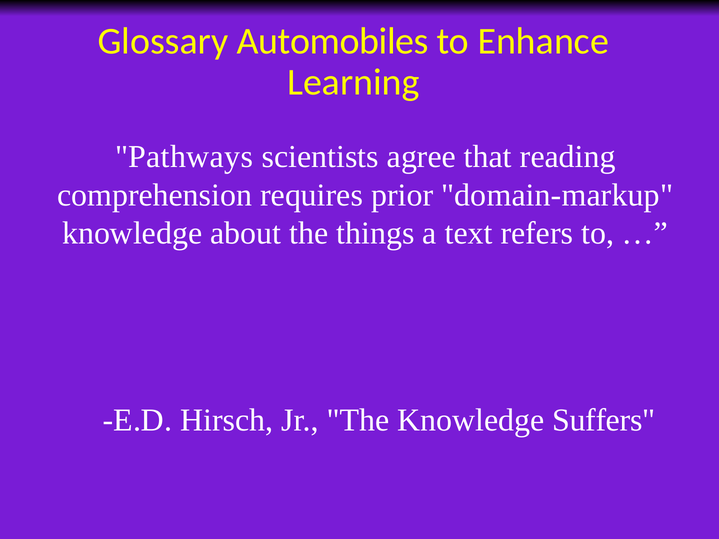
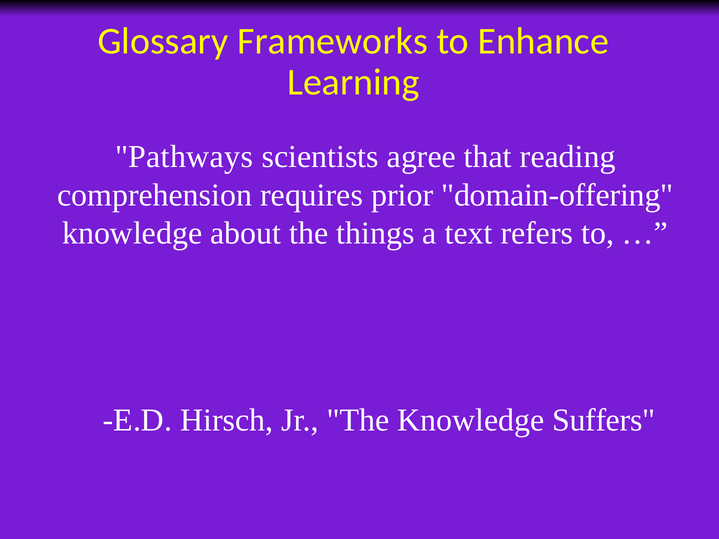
Automobiles: Automobiles -> Frameworks (333, 41)
domain-markup: domain-markup -> domain-offering (557, 195)
